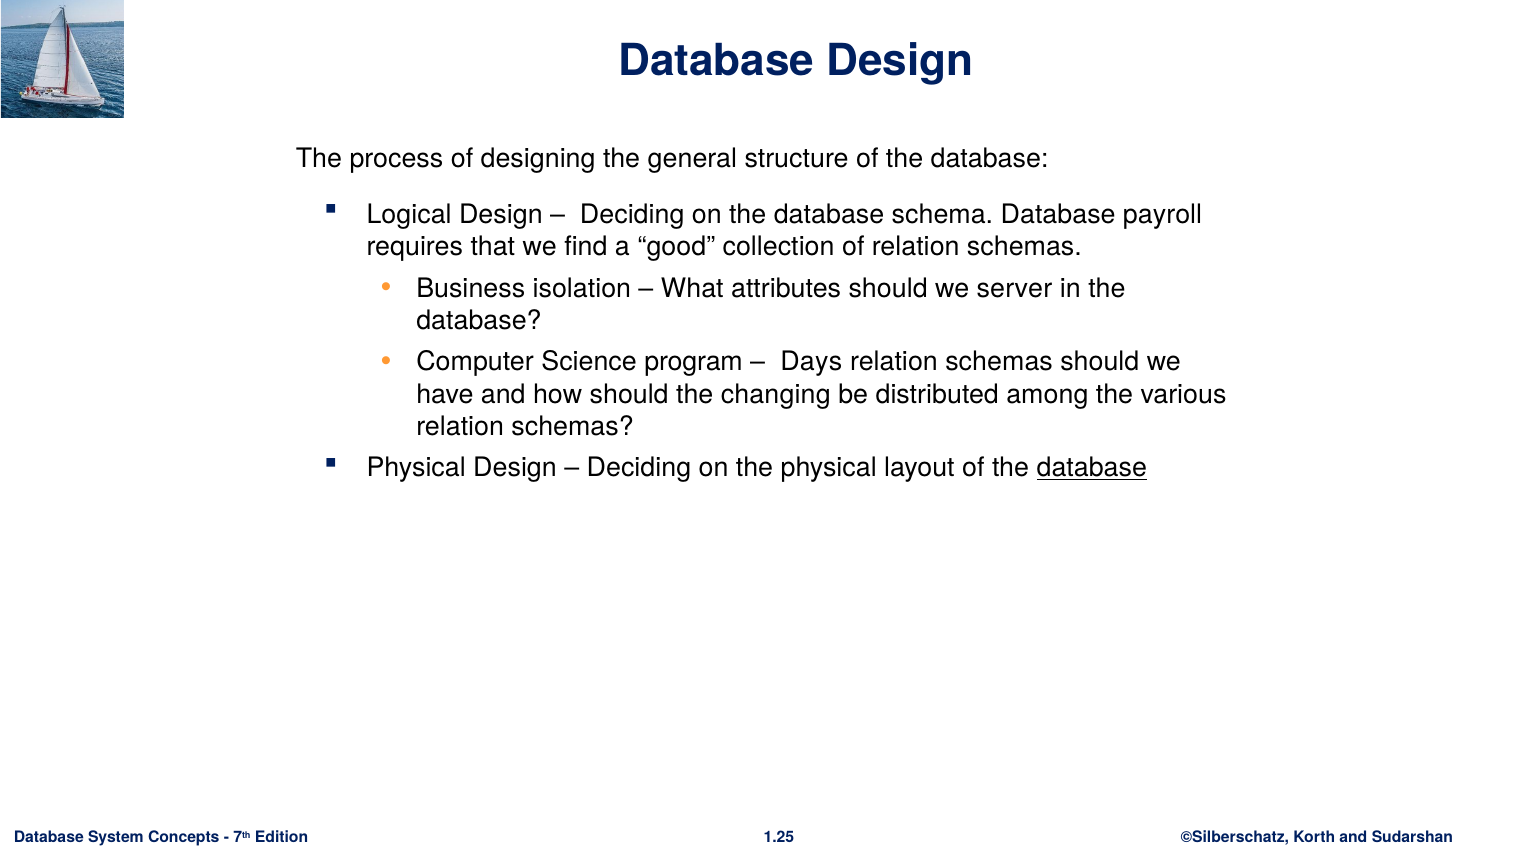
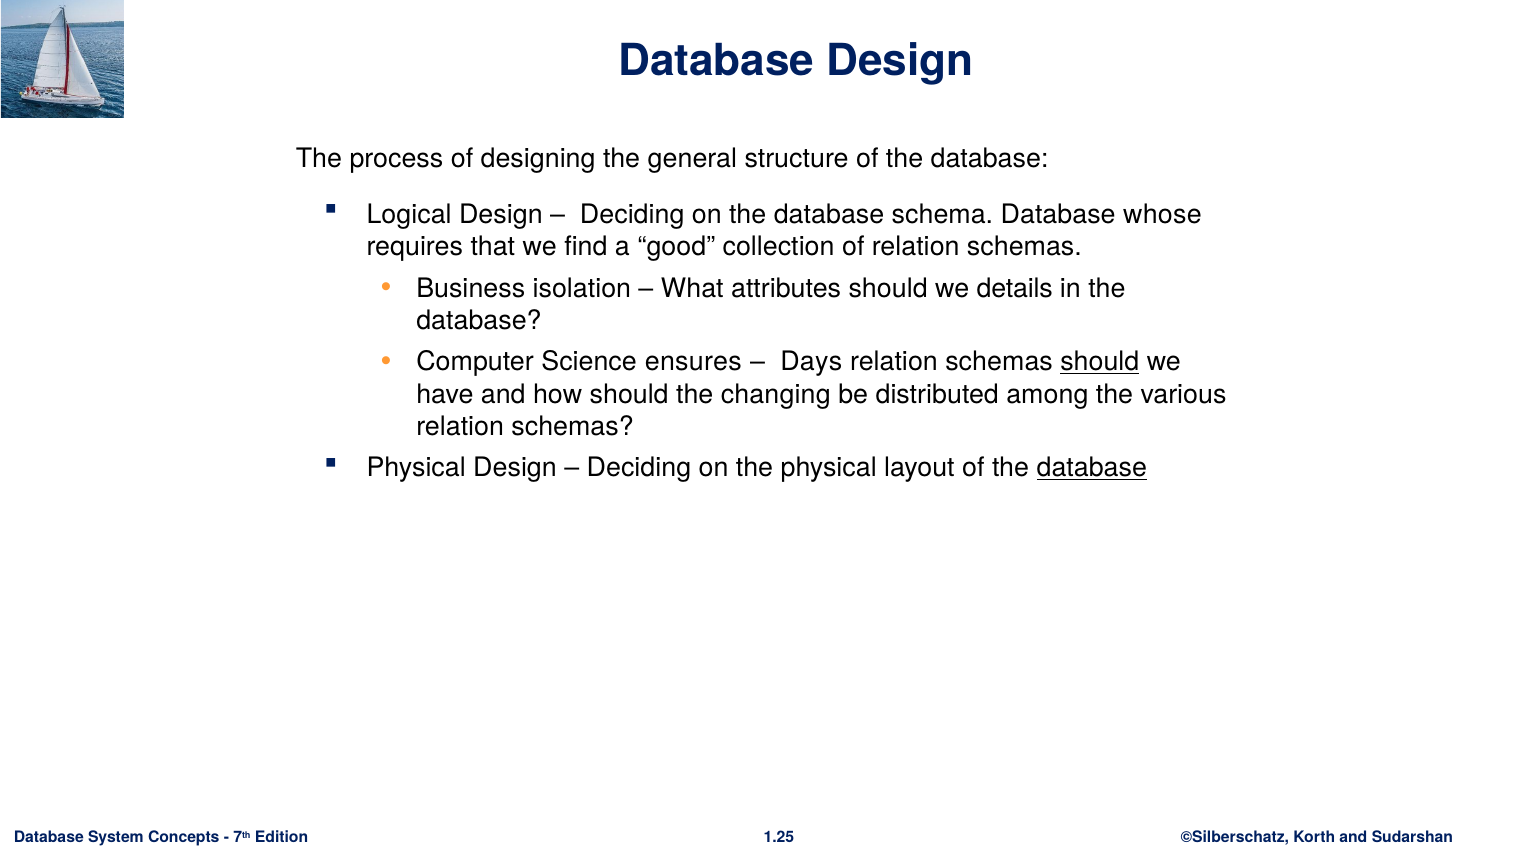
payroll: payroll -> whose (1162, 214)
server: server -> details (1015, 288)
program: program -> ensures (693, 362)
should underline: none -> present (1100, 362)
